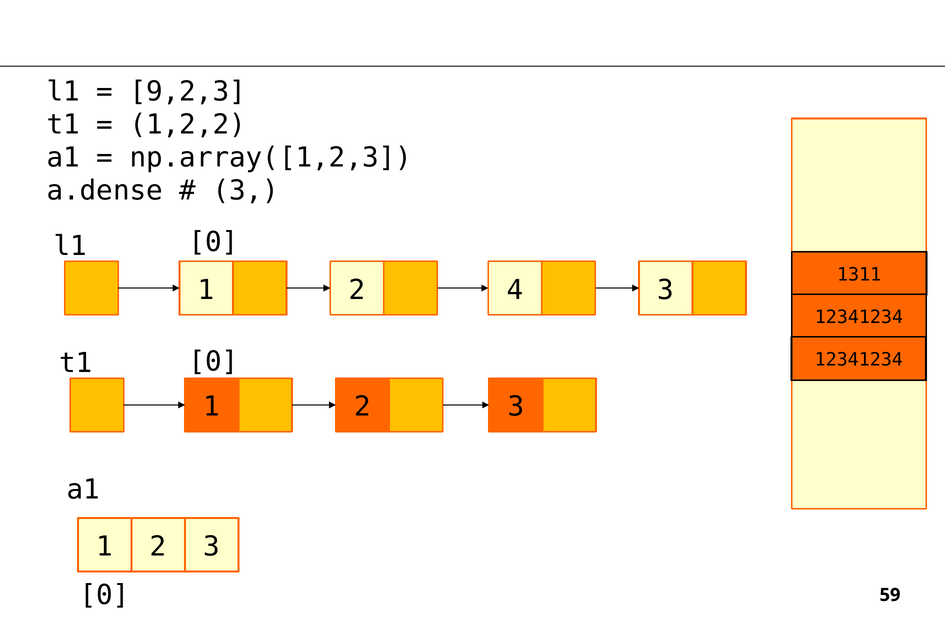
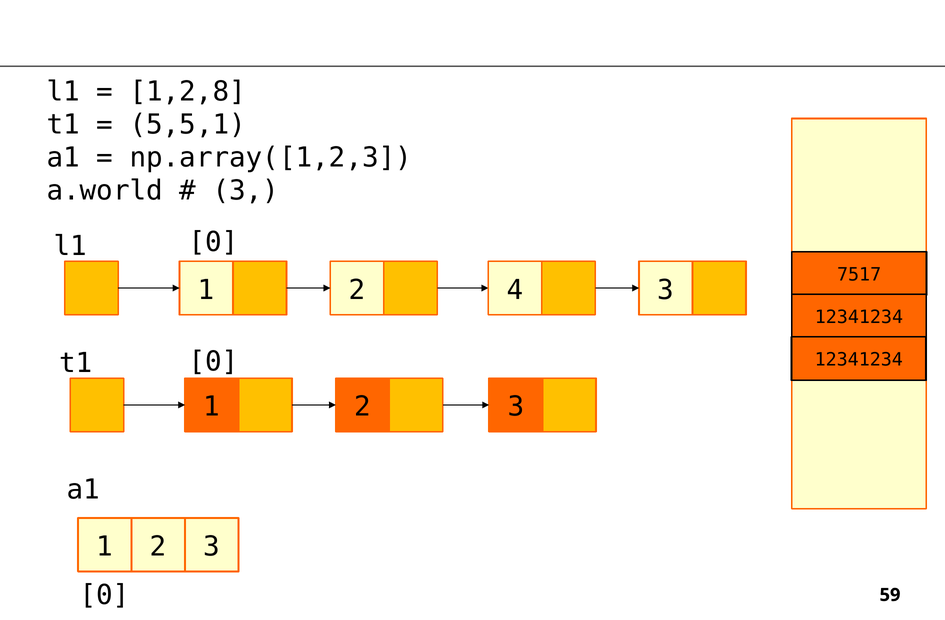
9,2,3: 9,2,3 -> 1,2,8 (188, 92)
1,2,2: 1,2,2 -> 5,5,1 (188, 125)
a.dense: a.dense -> a.world (105, 191)
1311: 1311 -> 7517 (859, 275)
